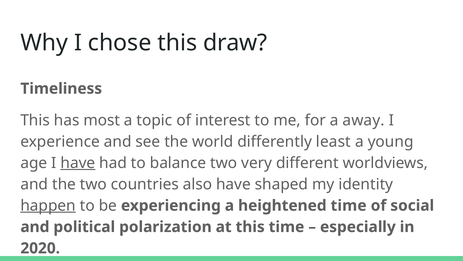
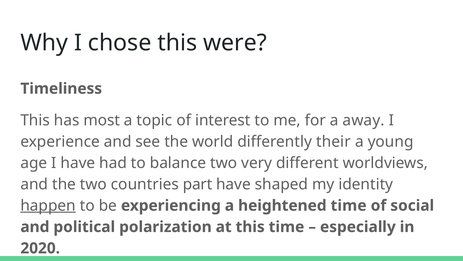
draw: draw -> were (235, 43)
least: least -> their (333, 141)
have underline: present -> none (78, 163)
also: also -> part (198, 184)
